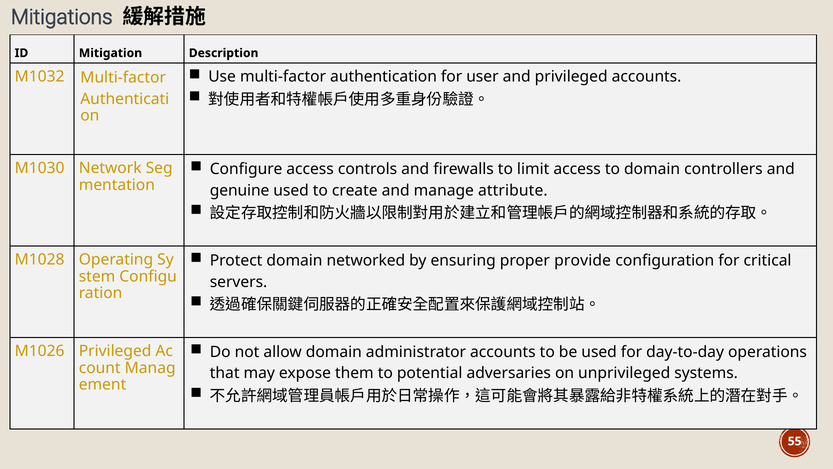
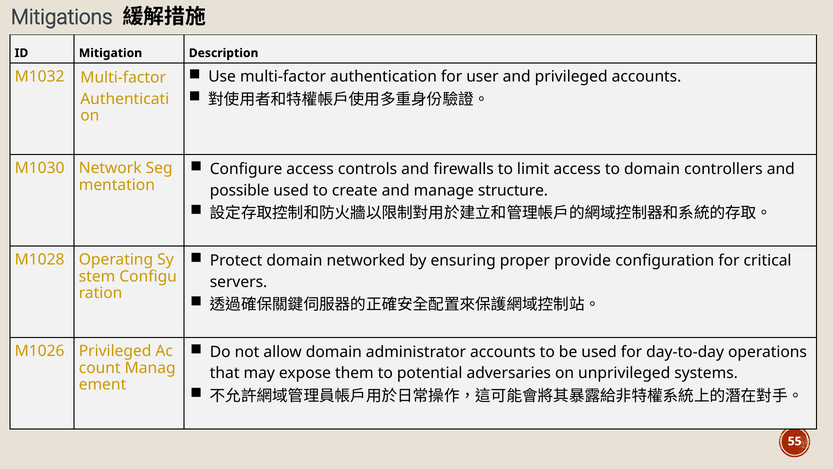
genuine: genuine -> possible (240, 190)
attribute: attribute -> structure (513, 190)
